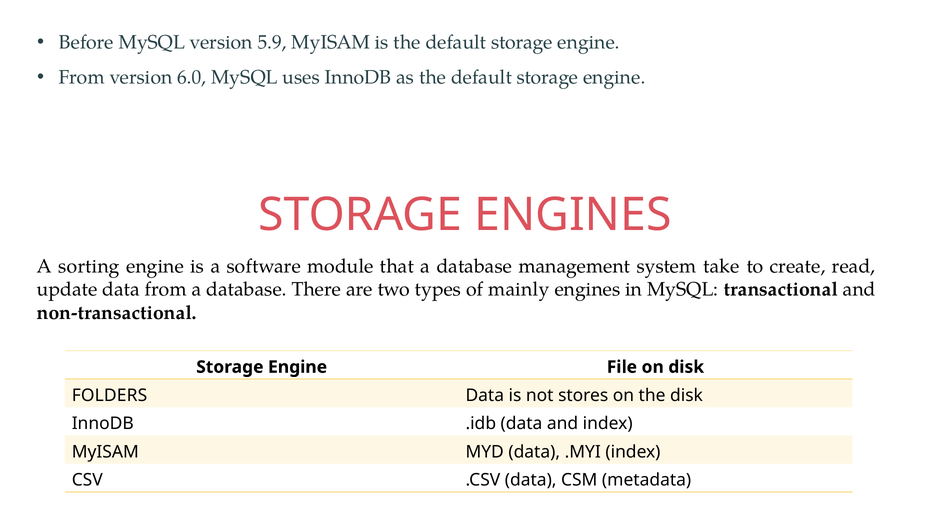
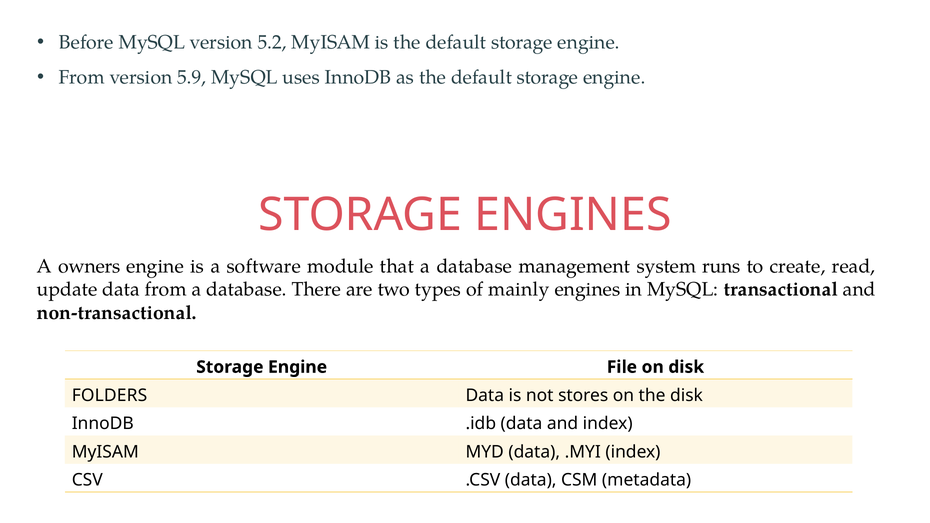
5.9: 5.9 -> 5.2 (272, 43)
6.0: 6.0 -> 5.9 (192, 77)
sorting: sorting -> owners (89, 266)
take: take -> runs (722, 266)
